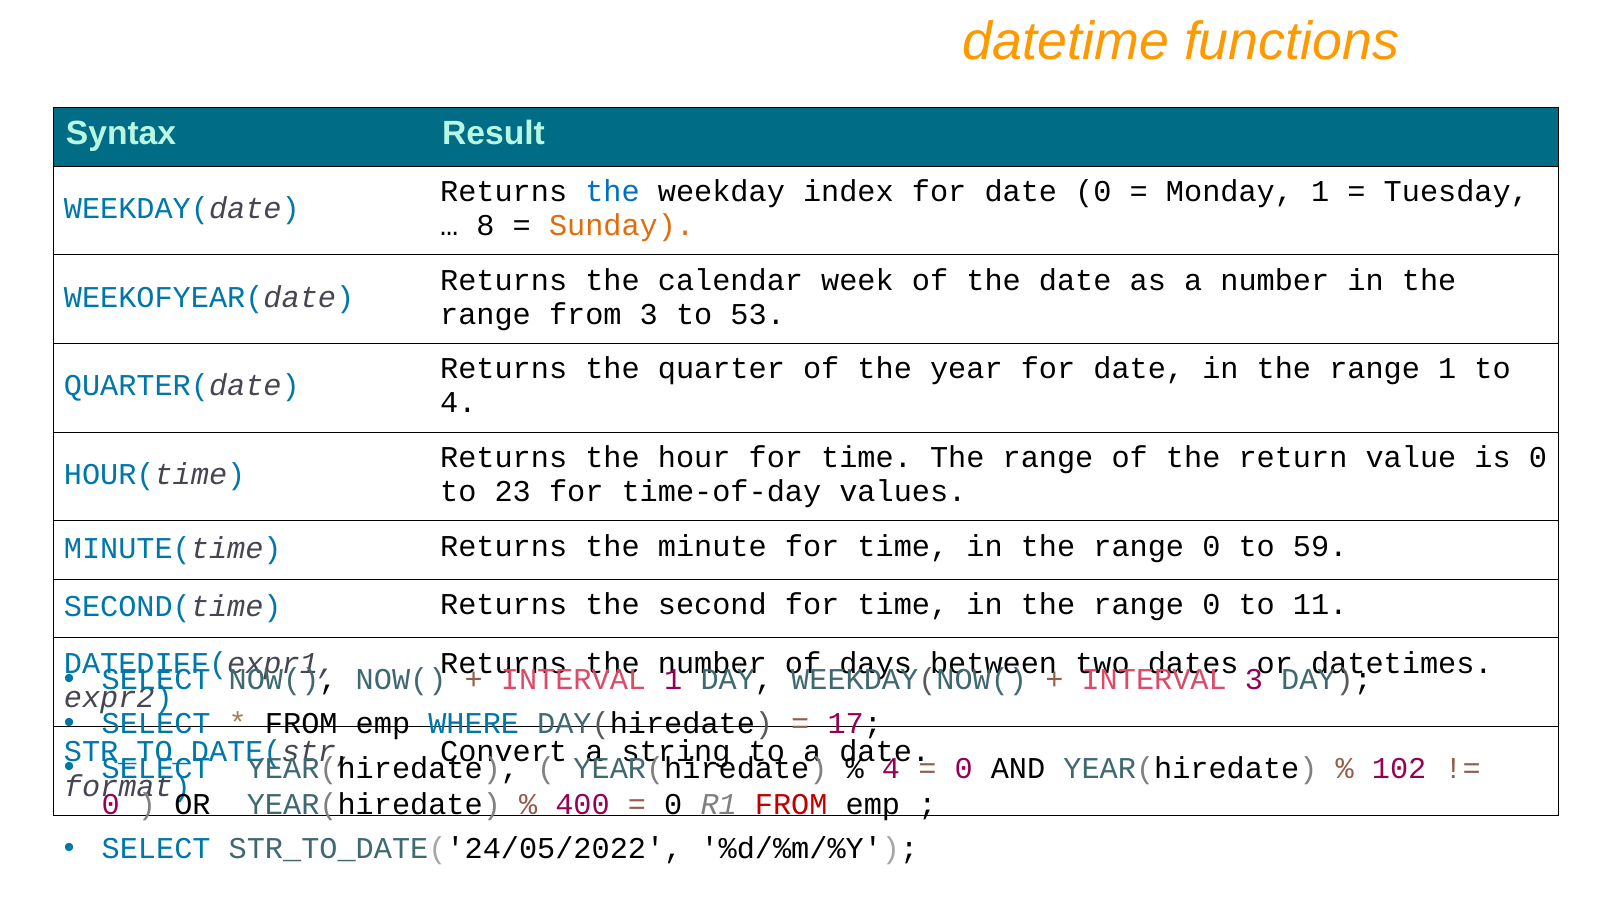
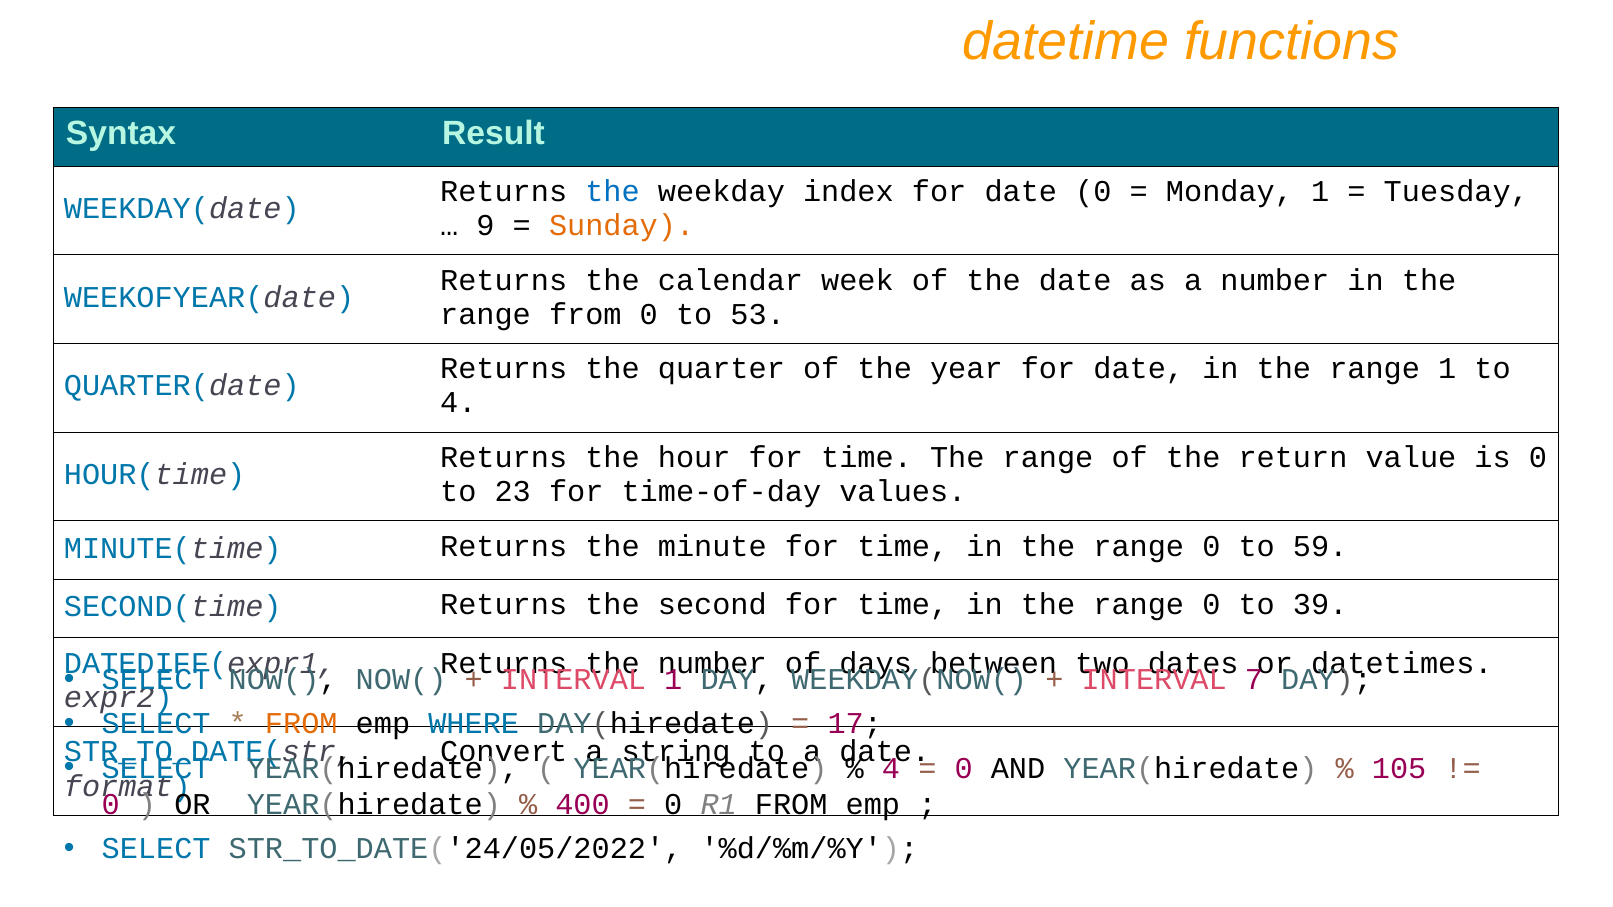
8: 8 -> 9 (485, 226)
from 3: 3 -> 0 (649, 314)
11: 11 -> 39 (1320, 605)
3: 3 -> 7 (1254, 680)
FROM colour: black -> orange (301, 724)
102: 102 -> 105 (1399, 769)
FROM colour: red -> black (791, 805)
